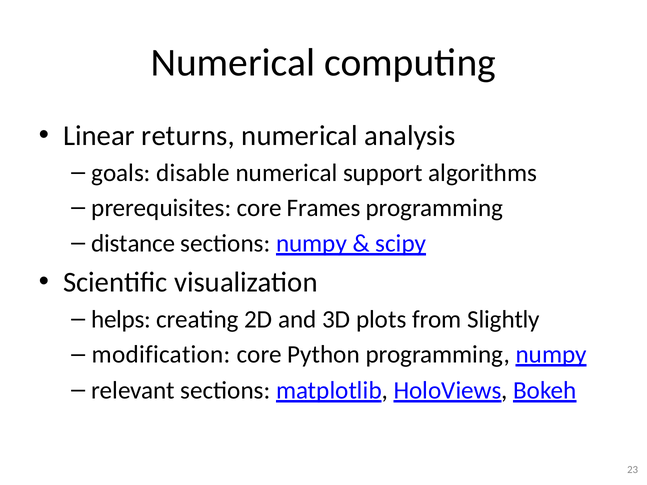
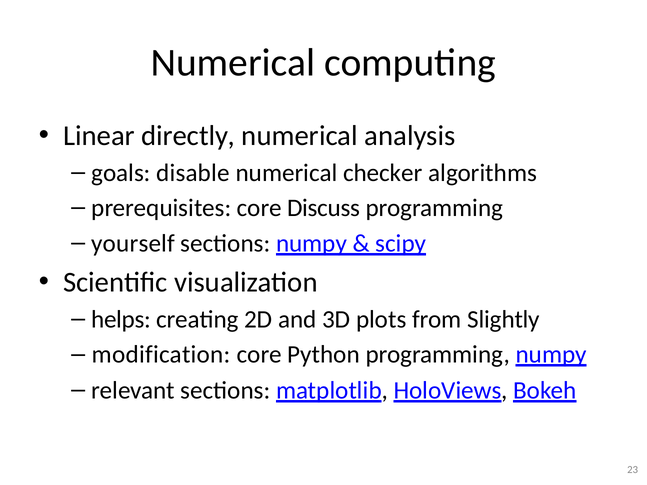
returns: returns -> directly (188, 136)
support: support -> checker (383, 173)
Frames: Frames -> Discuss (324, 208)
distance: distance -> yourself (133, 243)
